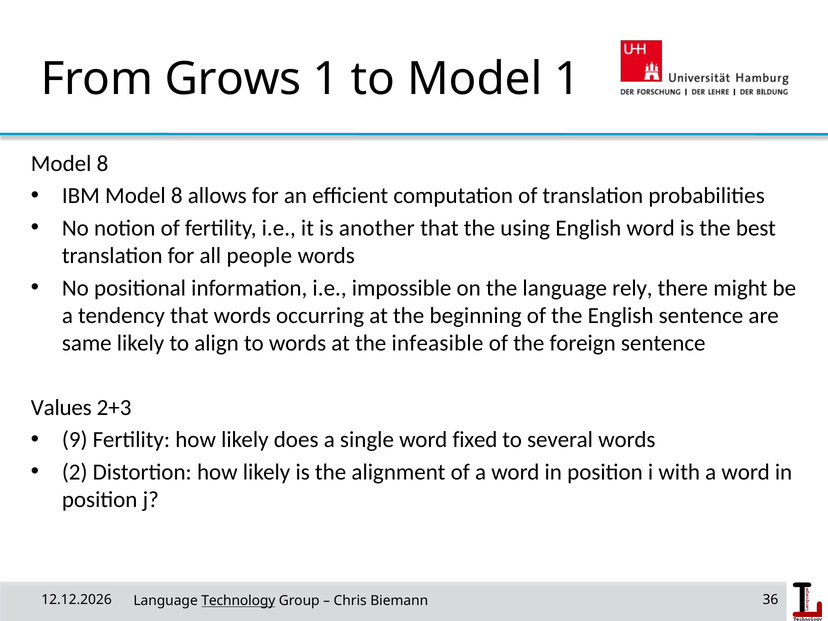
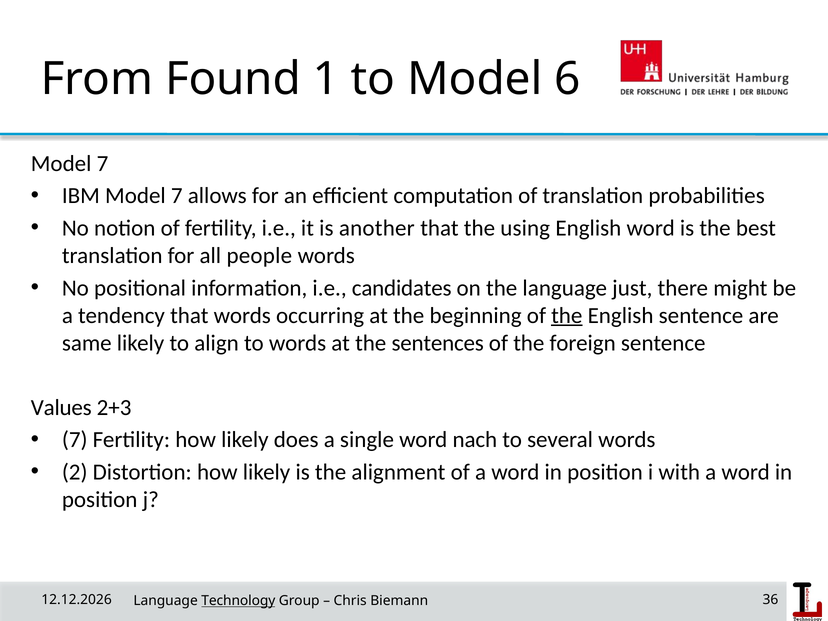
Grows: Grows -> Found (233, 79)
Model 1: 1 -> 6 (568, 79)
8: 8 -> 7 (102, 164)
IBM Model 8: 8 -> 7 (177, 196)
impossible: impossible -> candidates (402, 288)
rely: rely -> just (632, 288)
the underline: none -> present (567, 316)
infeasible: infeasible -> sentences (438, 343)
9: 9 -> 7 (75, 440)
fixed: fixed -> nach (475, 440)
